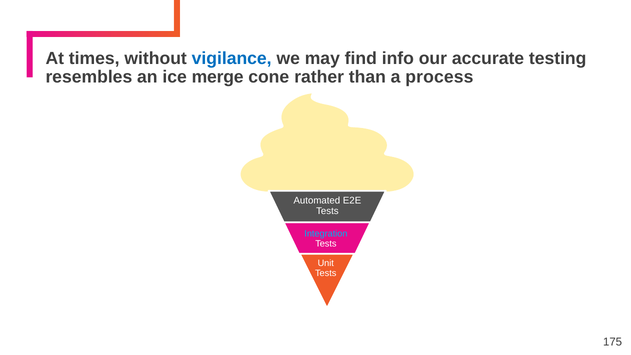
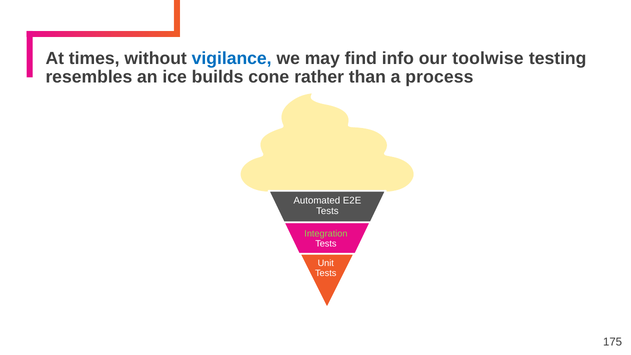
accurate: accurate -> toolwise (488, 58)
merge: merge -> builds (218, 77)
Integration colour: light blue -> light green (326, 234)
